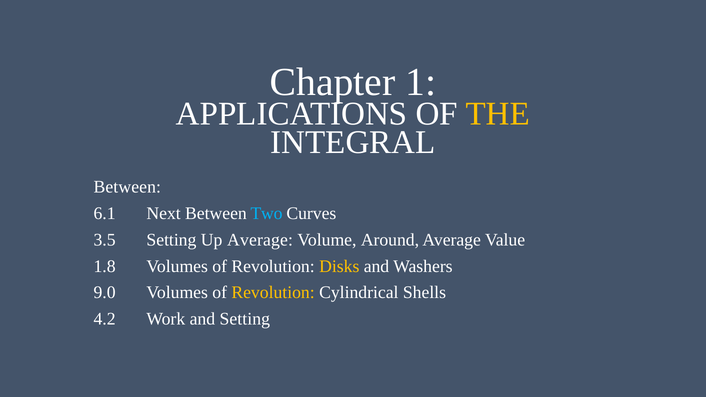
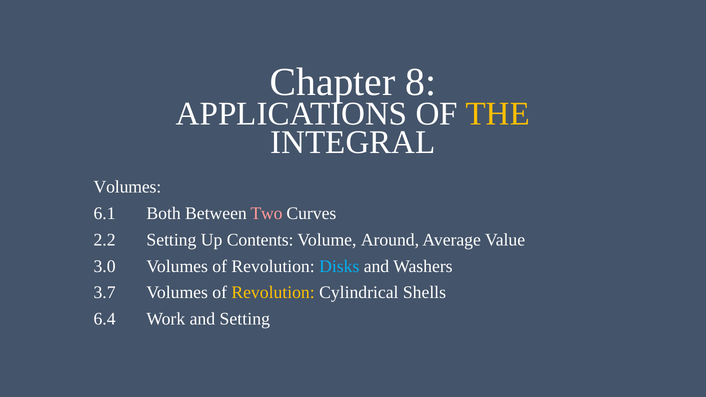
1: 1 -> 8 (421, 82)
Between: Between -> Volumes (127, 187)
Next: Next -> Both (164, 213)
Two colour: light blue -> pink (267, 213)
3.5: 3.5 -> 2.2 (105, 240)
Up Average: Average -> Contents (260, 240)
1.8: 1.8 -> 3.0 (105, 266)
Disks colour: yellow -> light blue (339, 266)
9.0: 9.0 -> 3.7 (105, 293)
4.2: 4.2 -> 6.4 (105, 319)
